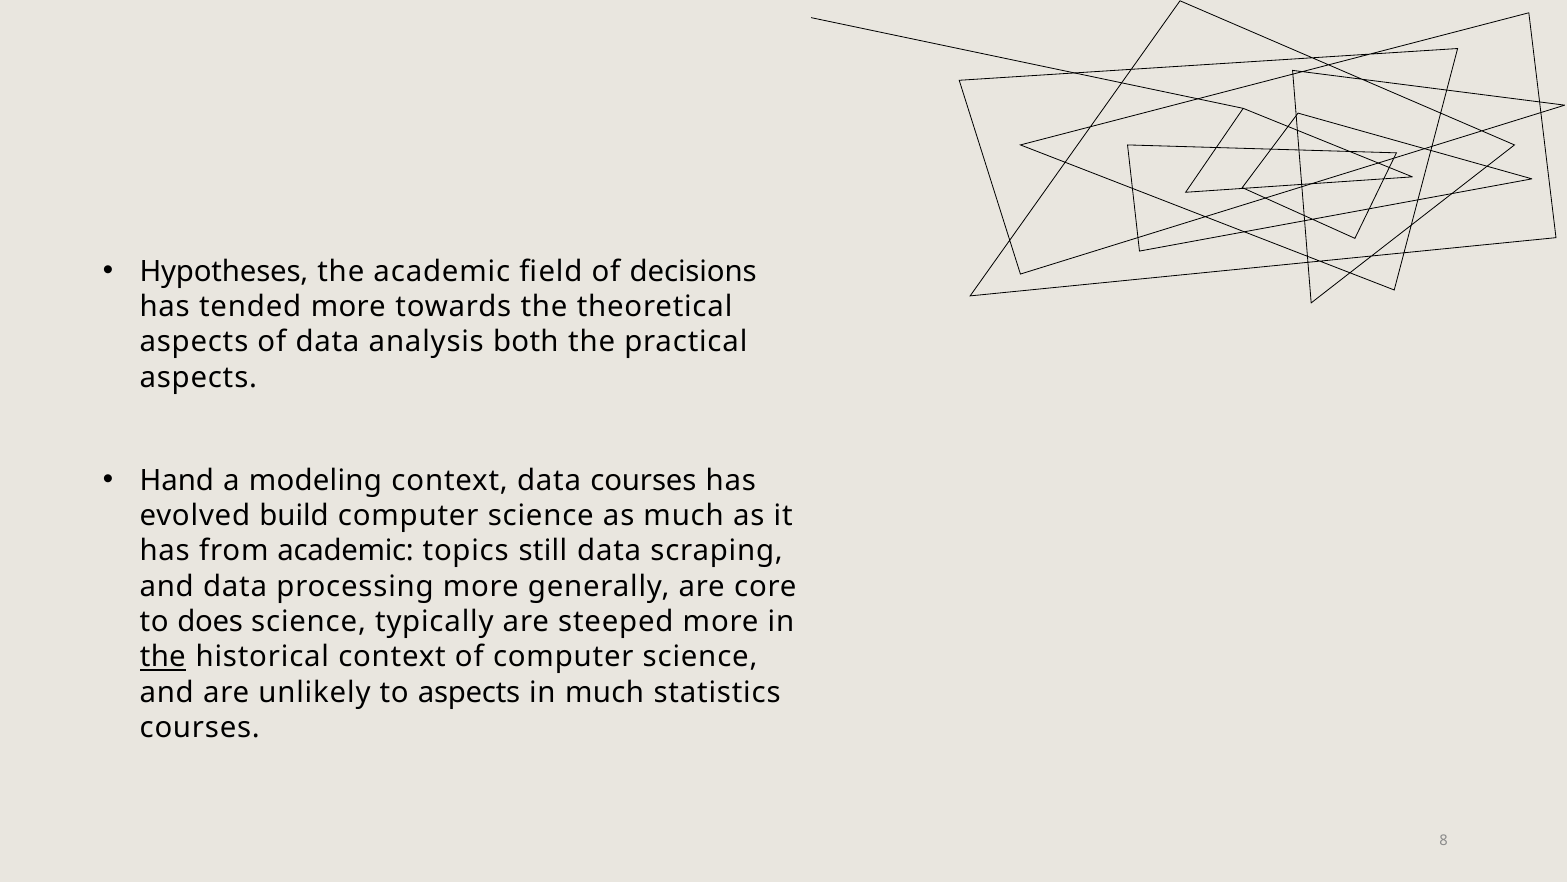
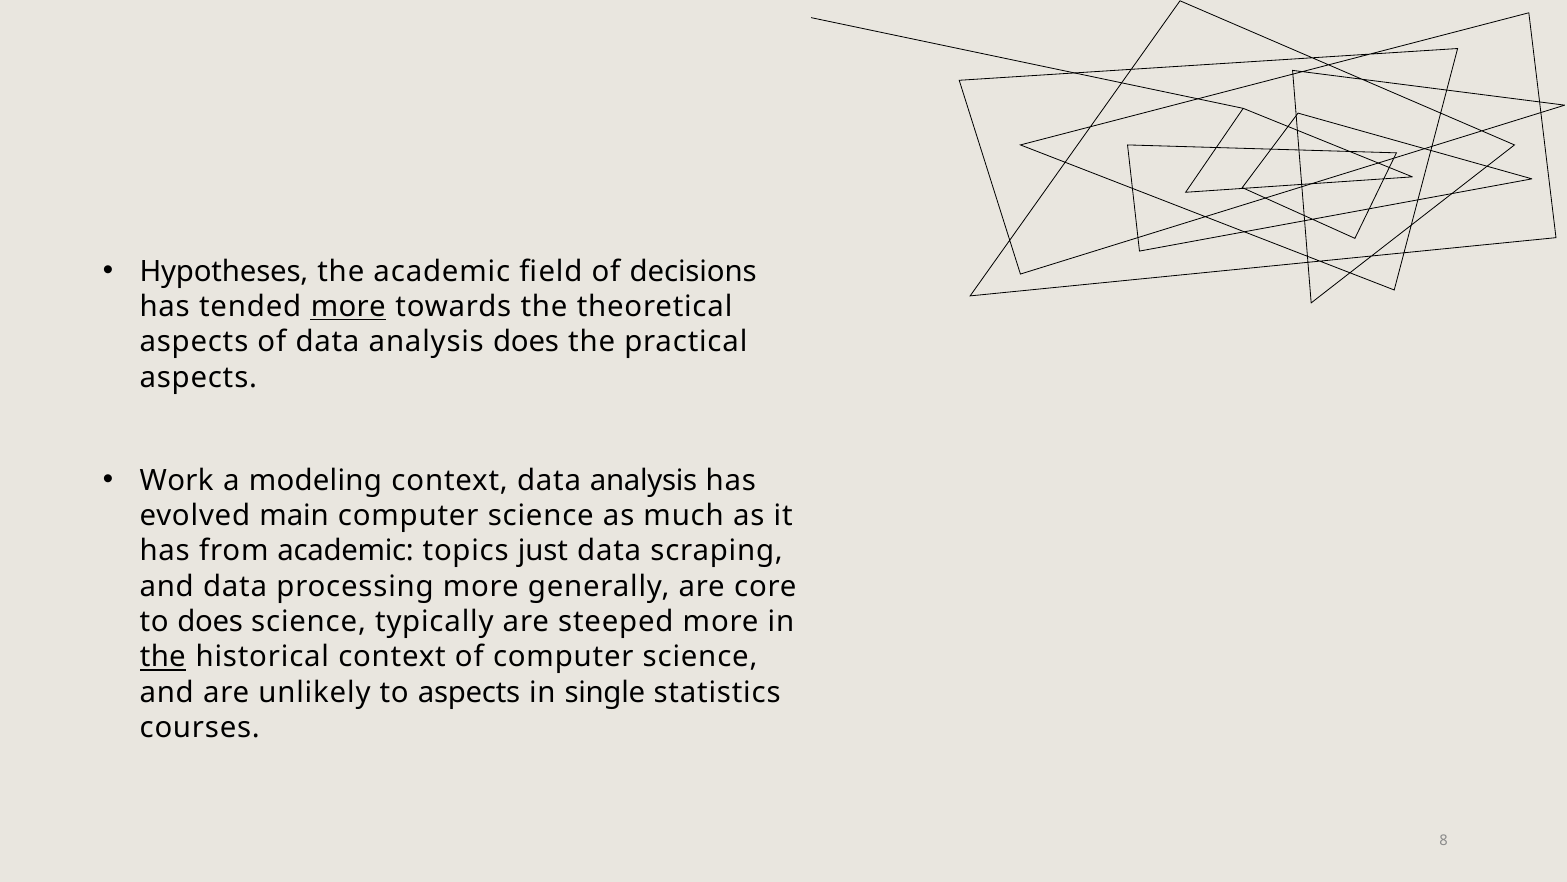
more underline: none -> present (348, 307)
analysis both: both -> does (526, 342)
Hand: Hand -> Work (177, 480)
context data courses: courses -> analysis (643, 480)
build: build -> main (294, 516)
still: still -> just (543, 551)
in much: much -> single (605, 692)
